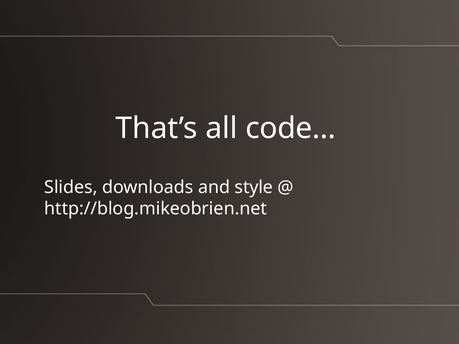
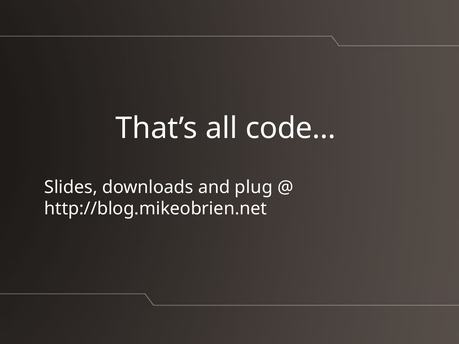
style: style -> plug (254, 188)
